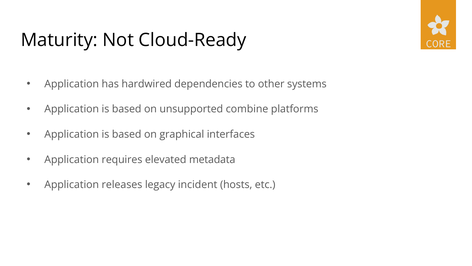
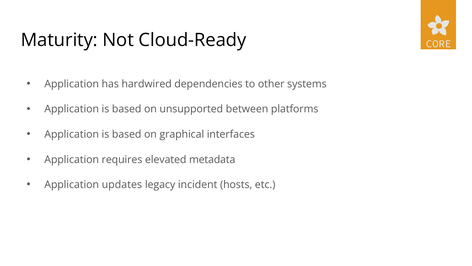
combine: combine -> between (247, 109)
releases: releases -> updates (122, 184)
